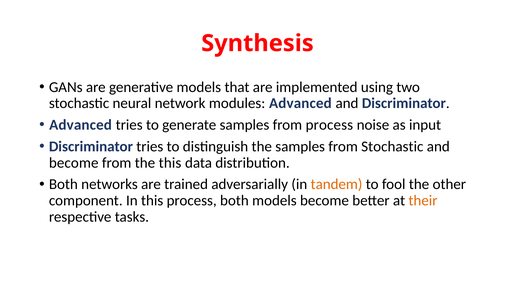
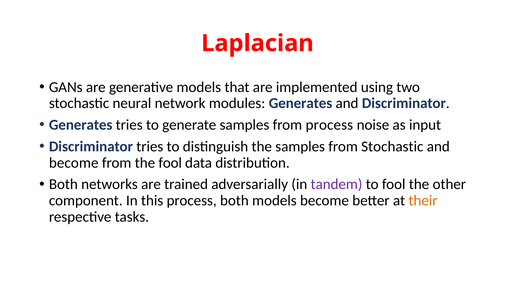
Synthesis: Synthesis -> Laplacian (257, 43)
modules Advanced: Advanced -> Generates (301, 103)
Advanced: Advanced -> Generates (81, 125)
the this: this -> fool (170, 163)
tandem colour: orange -> purple (337, 184)
